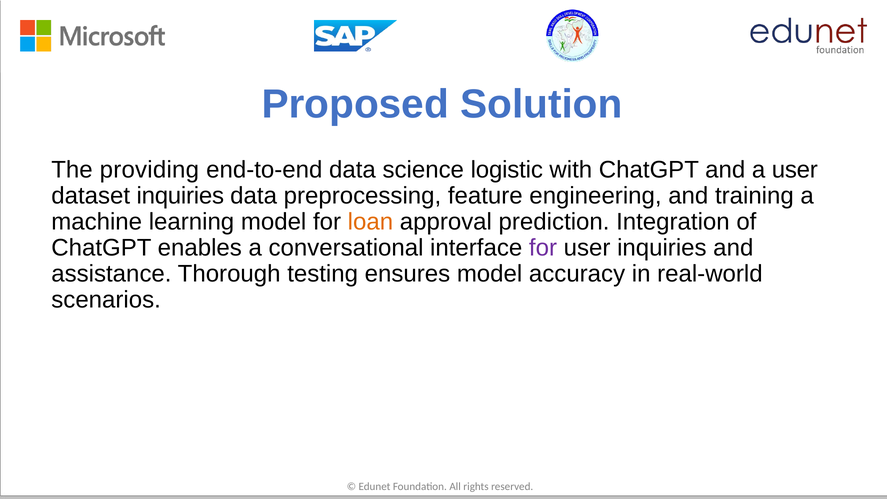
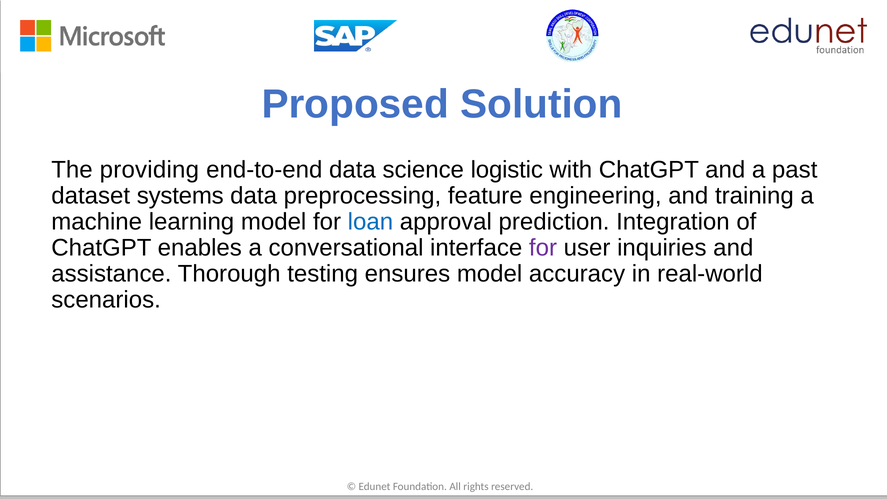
a user: user -> past (795, 170)
dataset inquiries: inquiries -> systems (180, 196)
loan colour: orange -> blue (370, 222)
